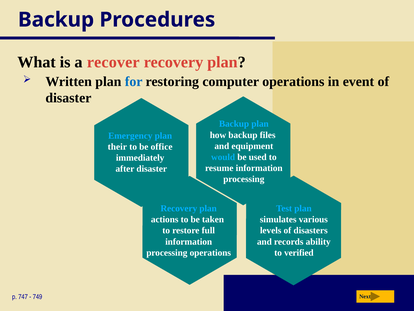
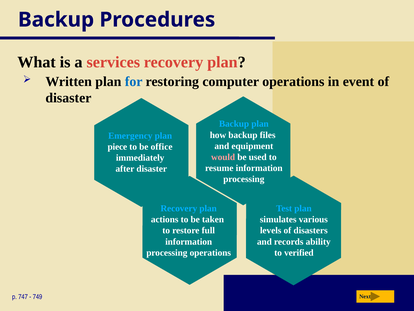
recover: recover -> services (113, 62)
their: their -> piece (117, 147)
would colour: light blue -> pink (223, 157)
